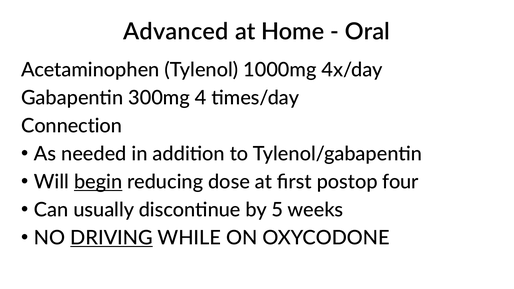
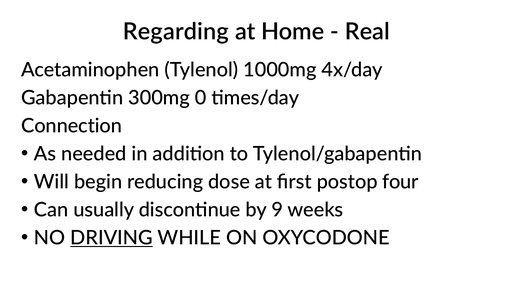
Advanced: Advanced -> Regarding (176, 32)
Oral: Oral -> Real (367, 32)
4: 4 -> 0 (201, 98)
begin underline: present -> none (98, 182)
5: 5 -> 9 (277, 210)
